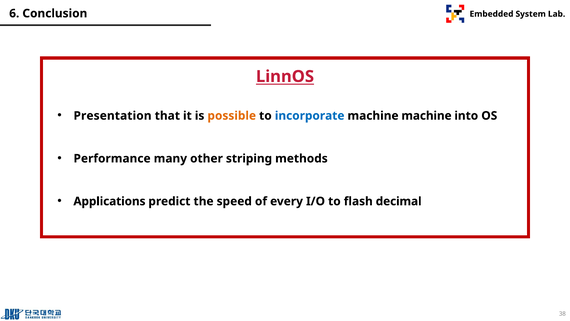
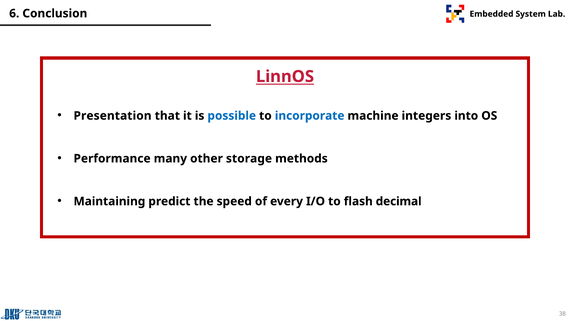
possible colour: orange -> blue (232, 116)
machine machine: machine -> integers (426, 116)
striping: striping -> storage (249, 158)
Applications: Applications -> Maintaining (109, 201)
